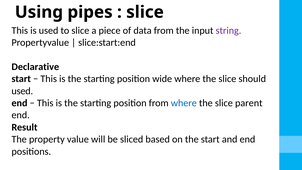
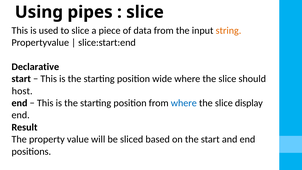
string colour: purple -> orange (228, 31)
used: used -> host (22, 91)
parent: parent -> display (249, 103)
